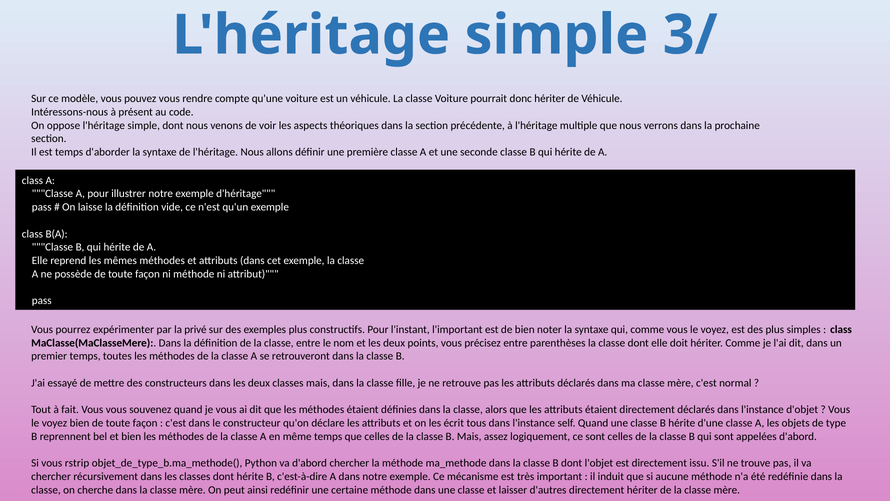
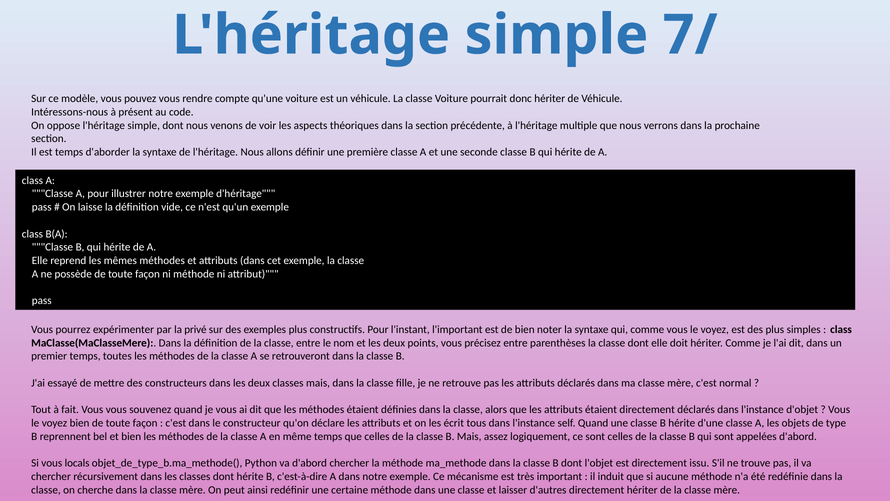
3/: 3/ -> 7/ (690, 35)
rstrip: rstrip -> locals (77, 463)
